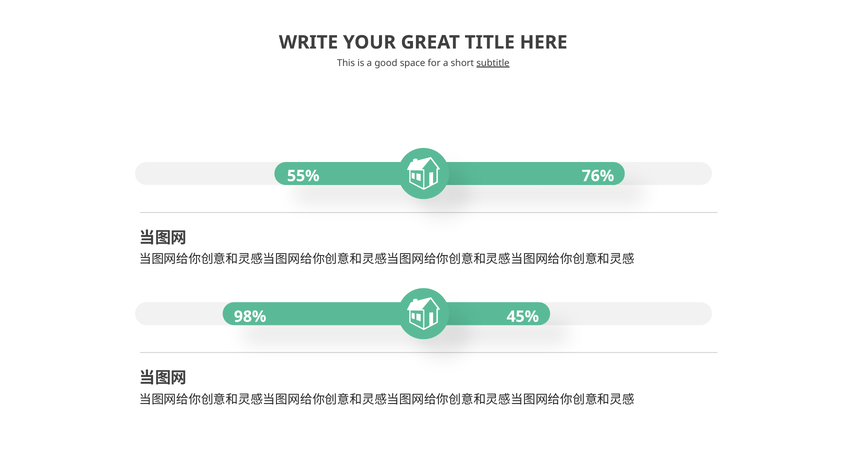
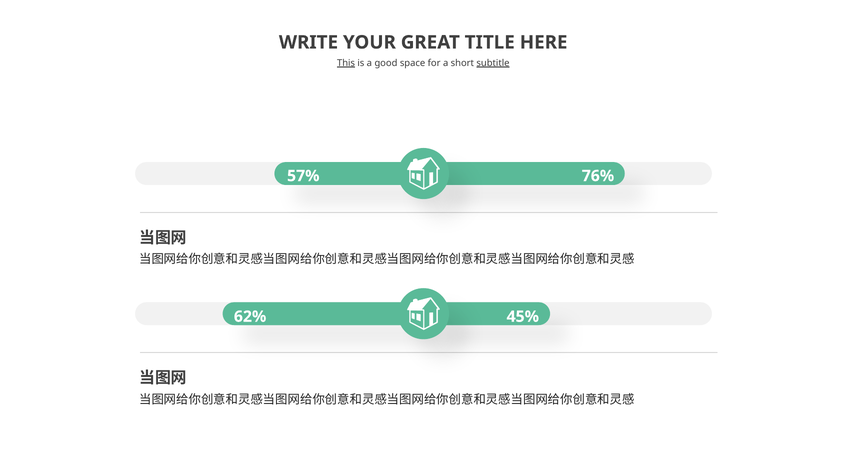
This underline: none -> present (346, 63)
55%: 55% -> 57% (303, 176)
98%: 98% -> 62% (250, 317)
